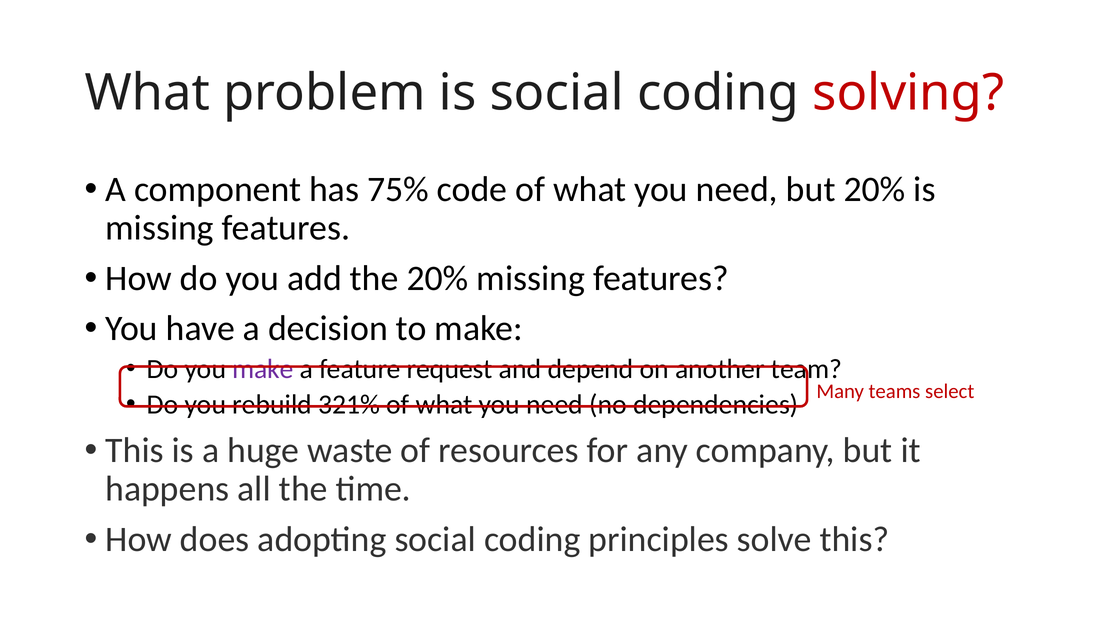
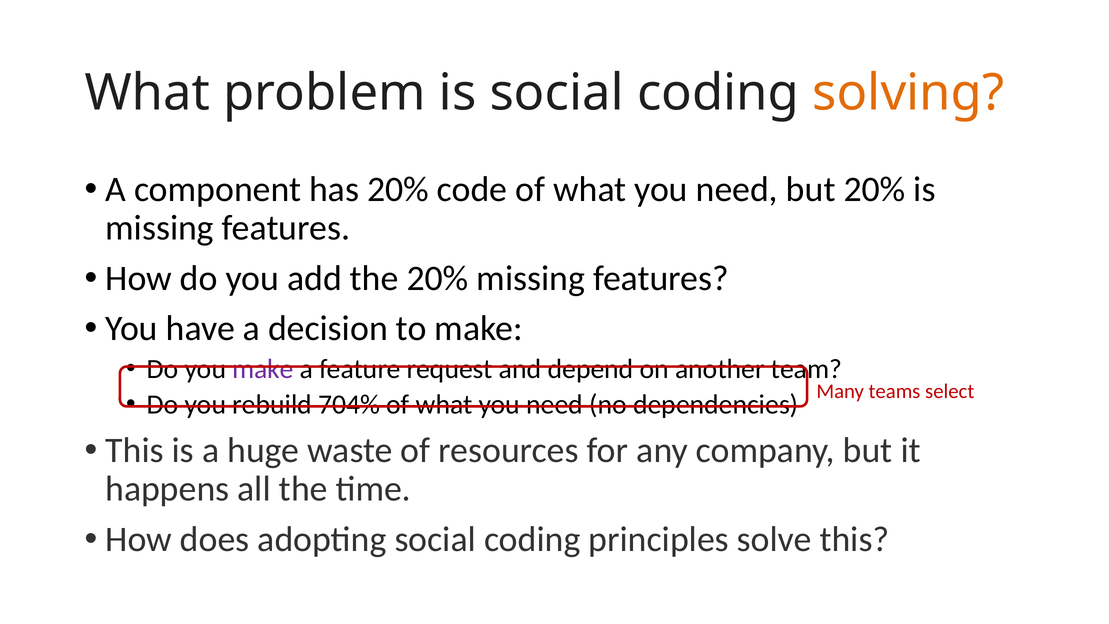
solving colour: red -> orange (908, 93)
has 75%: 75% -> 20% (398, 189)
321%: 321% -> 704% (349, 404)
